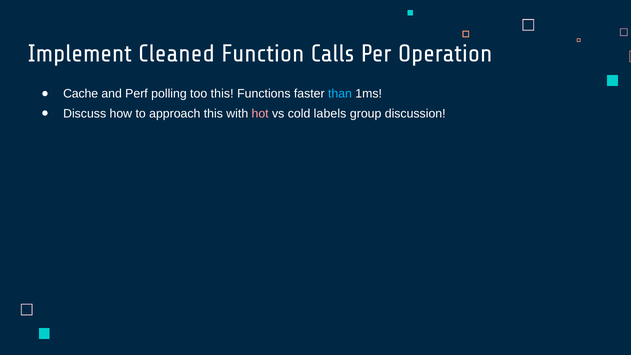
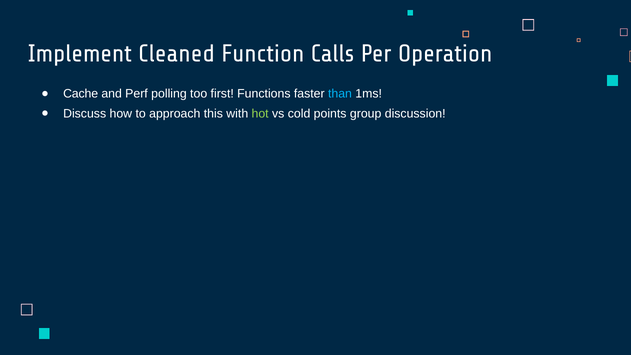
too this: this -> first (222, 94)
hot colour: pink -> light green (260, 114)
labels: labels -> points (330, 114)
